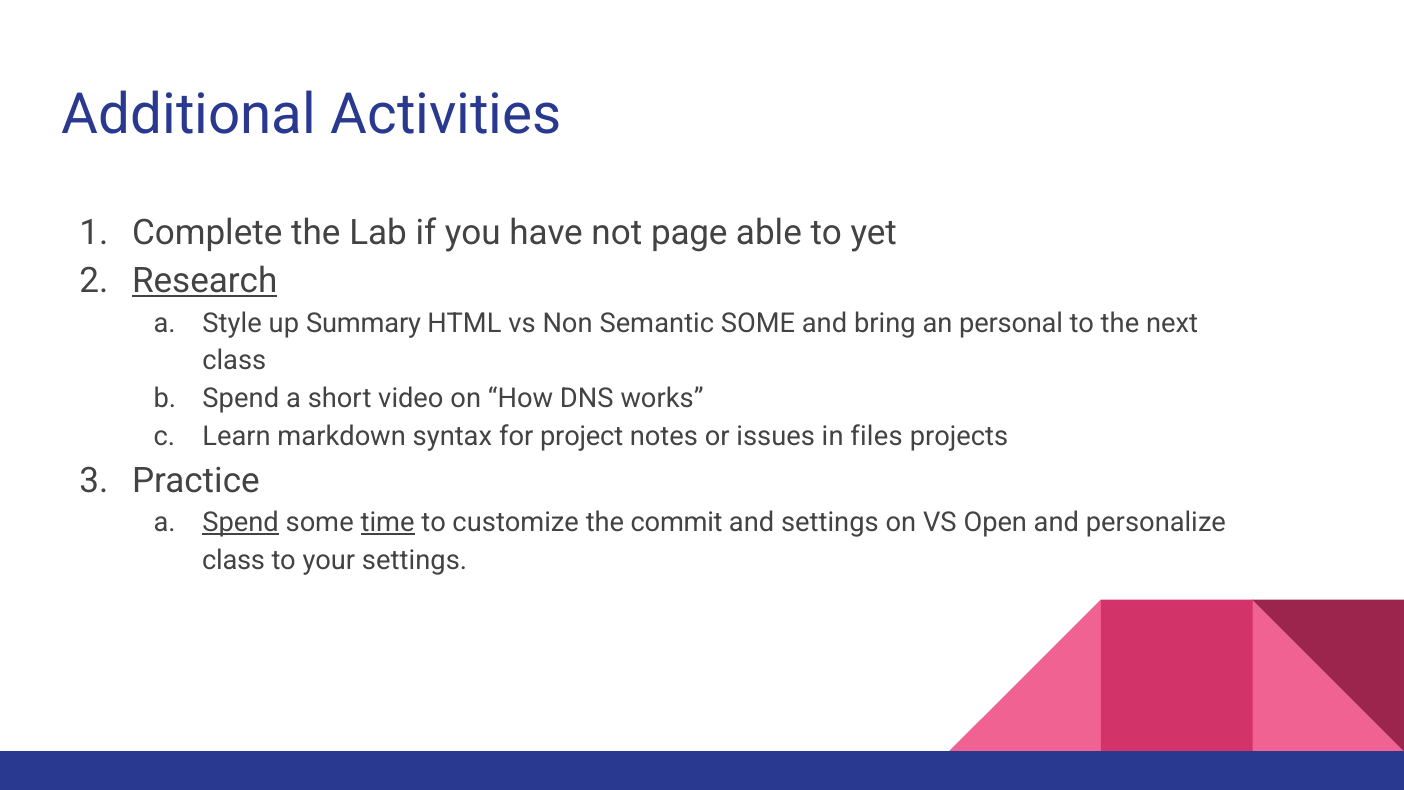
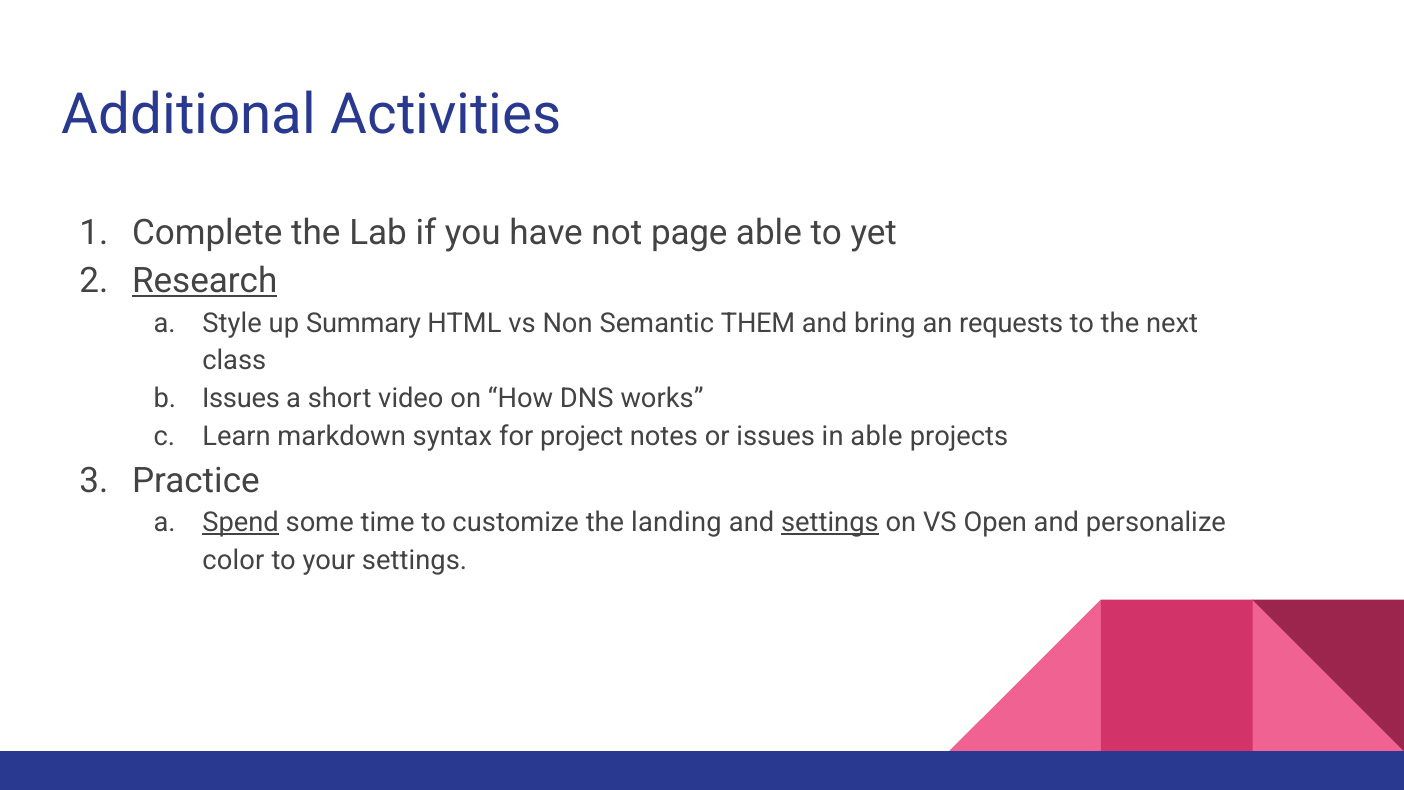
Semantic SOME: SOME -> THEM (758, 323)
personal: personal -> requests (1011, 323)
Spend: Spend -> Issues (241, 398)
in files: files -> able (877, 436)
time underline: present -> none (388, 522)
commit: commit -> landing (676, 522)
settings underline: none -> present (830, 522)
class: class -> color (233, 560)
